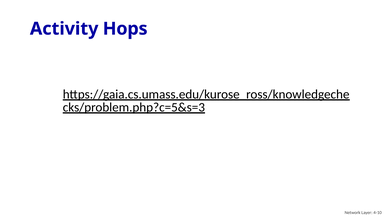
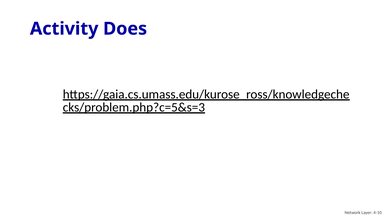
Hops: Hops -> Does (125, 29)
